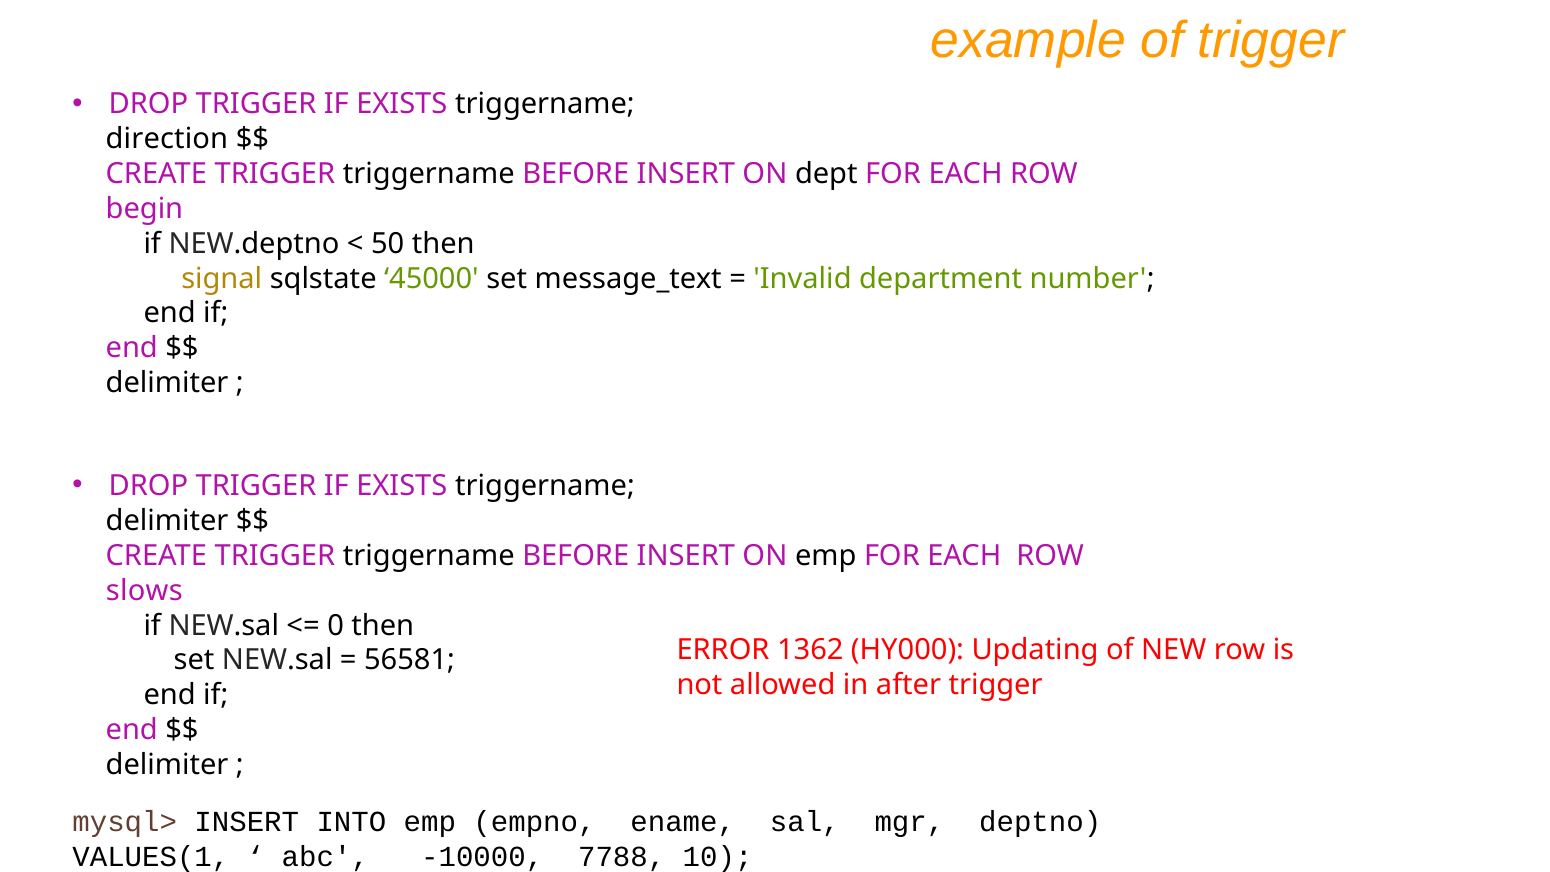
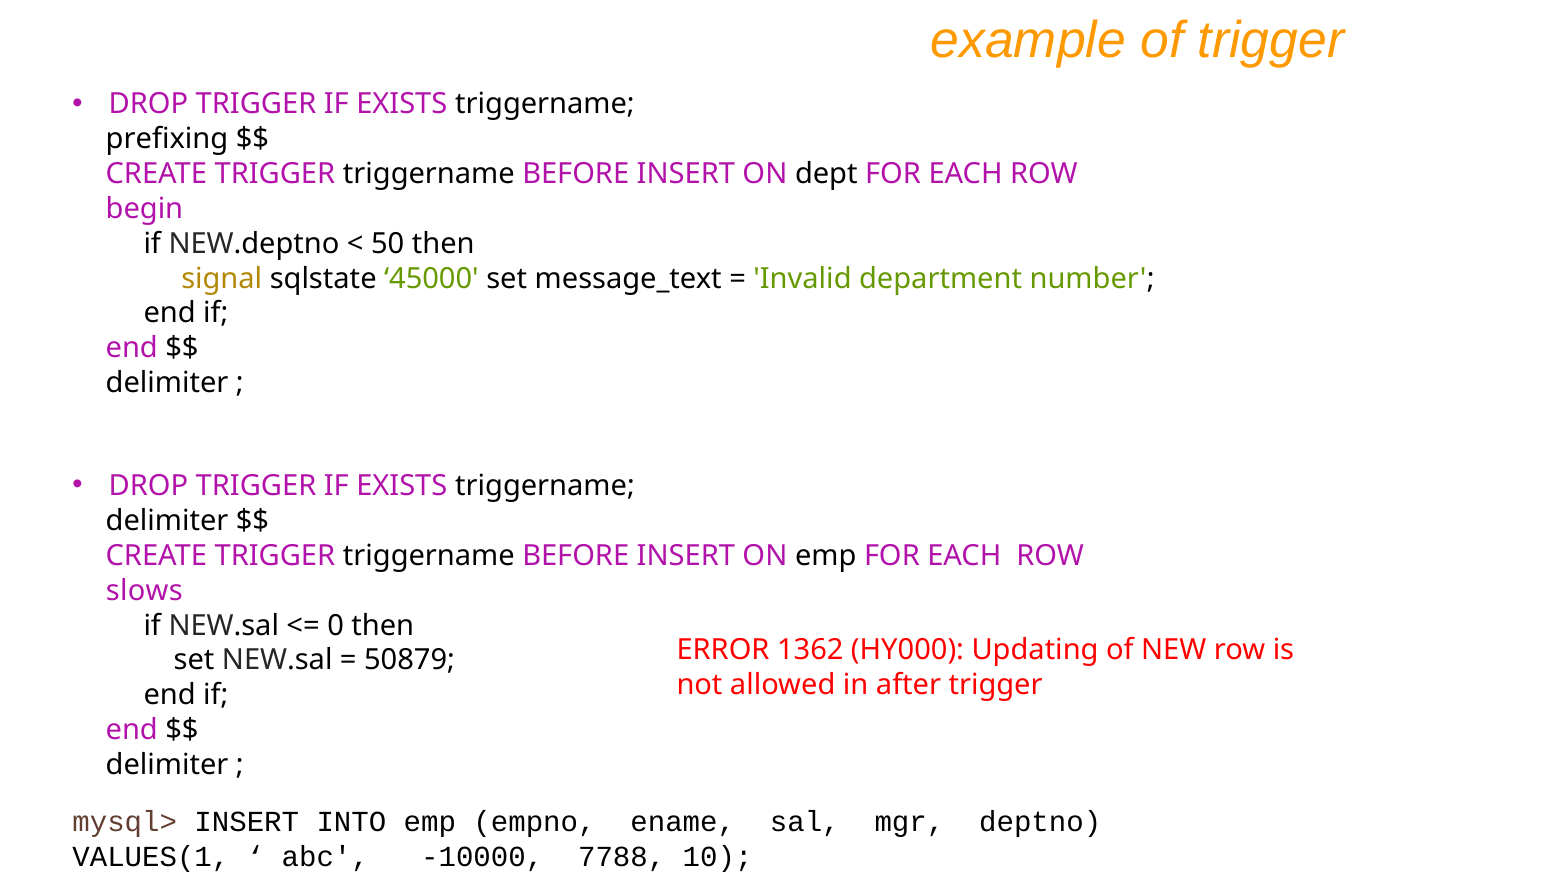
direction: direction -> prefixing (167, 139)
56581: 56581 -> 50879 (410, 660)
